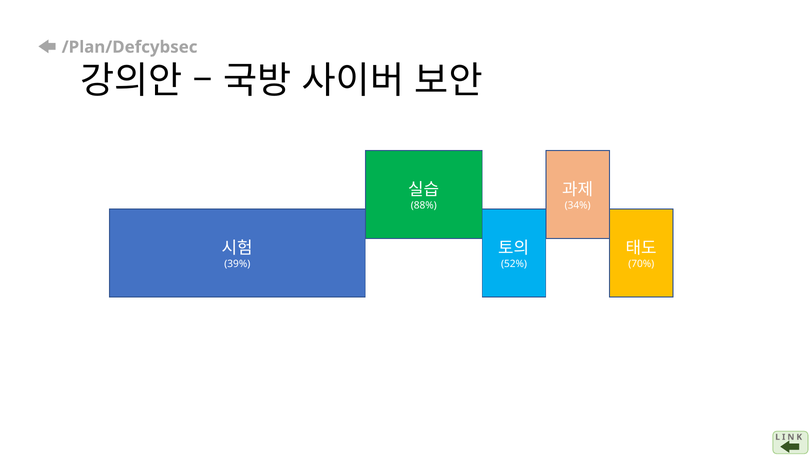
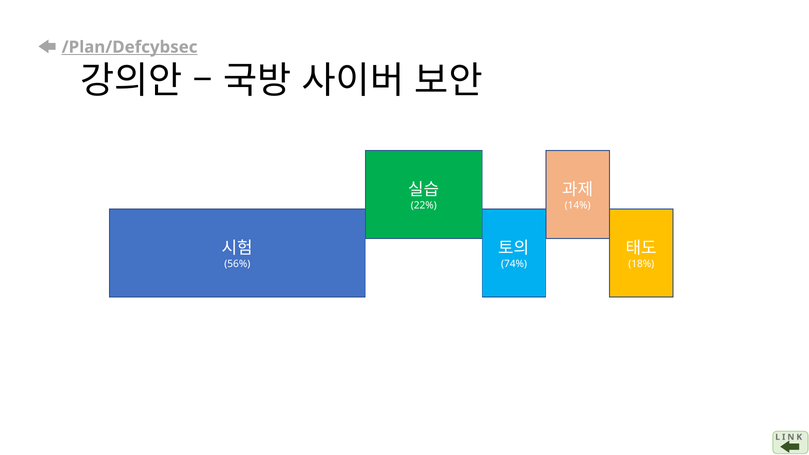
/Plan/Defcybsec underline: none -> present (130, 47)
88%: 88% -> 22% (424, 205)
34%: 34% -> 14% (578, 205)
39%: 39% -> 56% (237, 264)
52%: 52% -> 74% (514, 264)
70%: 70% -> 18% (641, 264)
